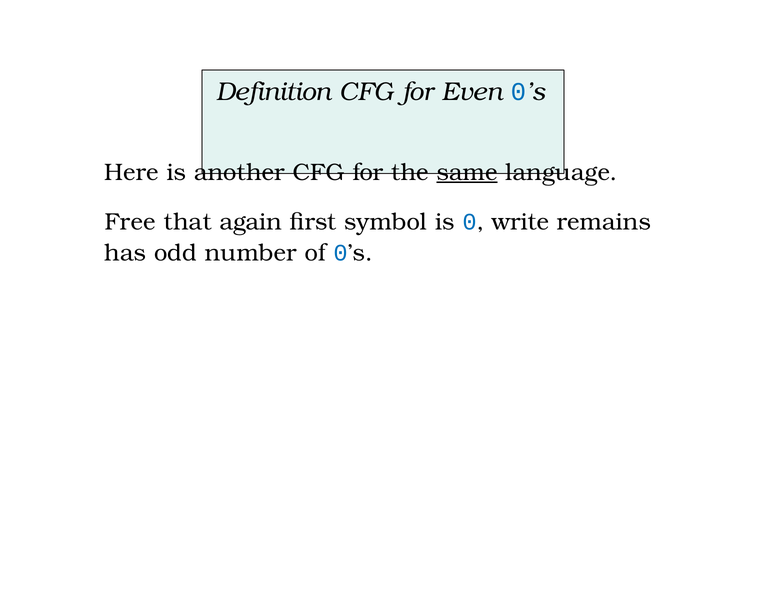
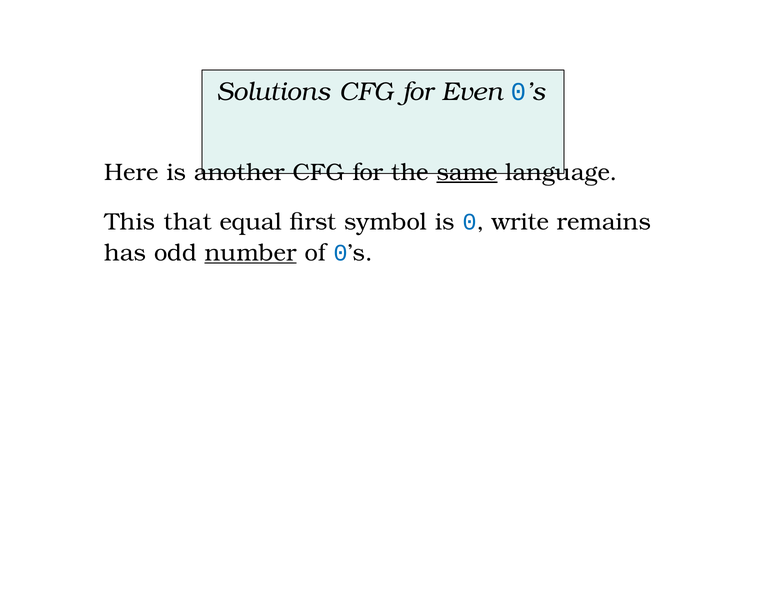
Definition: Definition -> Solutions (274, 92)
Free: Free -> This (130, 222)
again: again -> equal (251, 222)
number underline: none -> present (251, 253)
